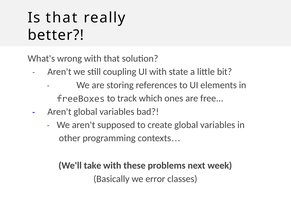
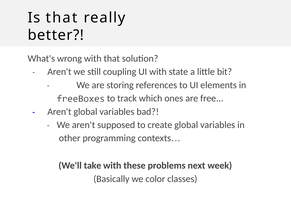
error: error -> color (155, 179)
